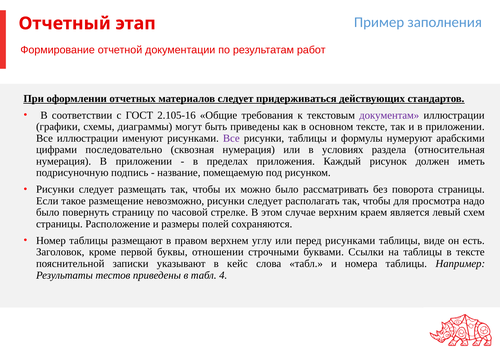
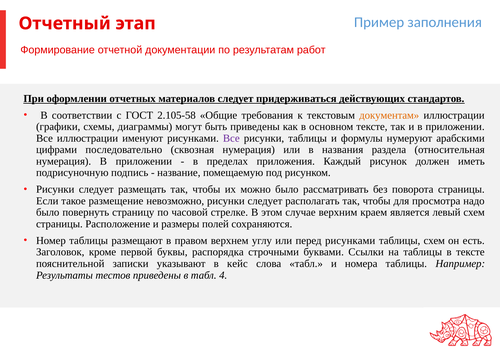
2.105-16: 2.105-16 -> 2.105-58 (177, 115)
документам colour: purple -> orange (389, 115)
условиях: условиях -> названия (343, 150)
таблицы виде: виде -> схем (434, 241)
отношении: отношении -> распорядка (218, 253)
